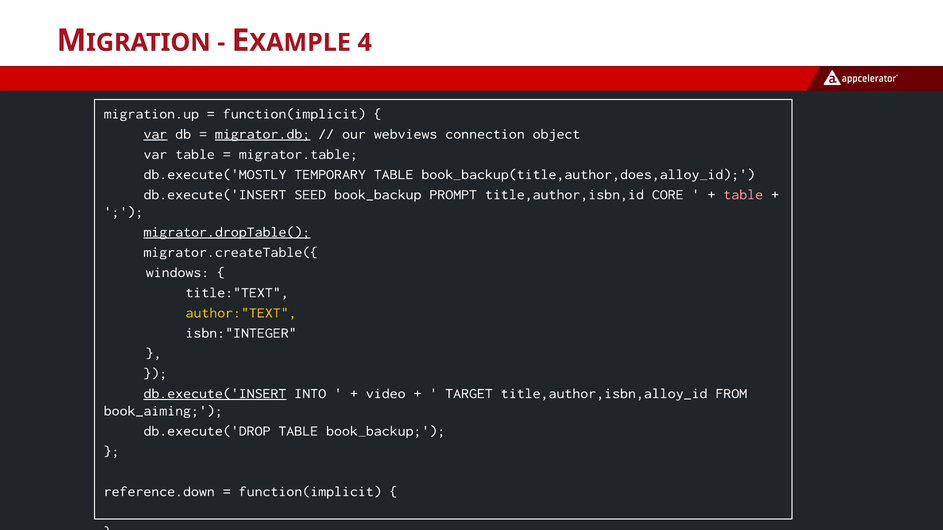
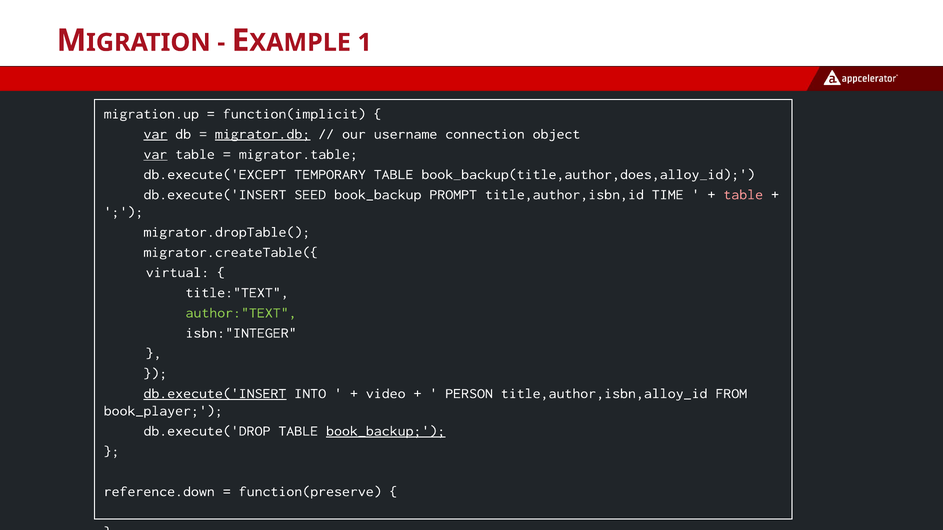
4: 4 -> 1 (365, 43)
webviews: webviews -> username (406, 134)
var underline: none -> present (155, 154)
db.execute('MOSTLY: db.execute('MOSTLY -> db.execute('EXCEPT (215, 174)
CORE: CORE -> TIME (668, 195)
migrator.dropTable( underline: present -> none (227, 232)
windows: windows -> virtual (178, 273)
author:"TEXT colour: yellow -> light green (241, 313)
TARGET: TARGET -> PERSON (469, 394)
book_aiming: book_aiming -> book_player (163, 411)
book_backup underline: none -> present (386, 431)
function(implicit: function(implicit -> function(preserve (310, 492)
